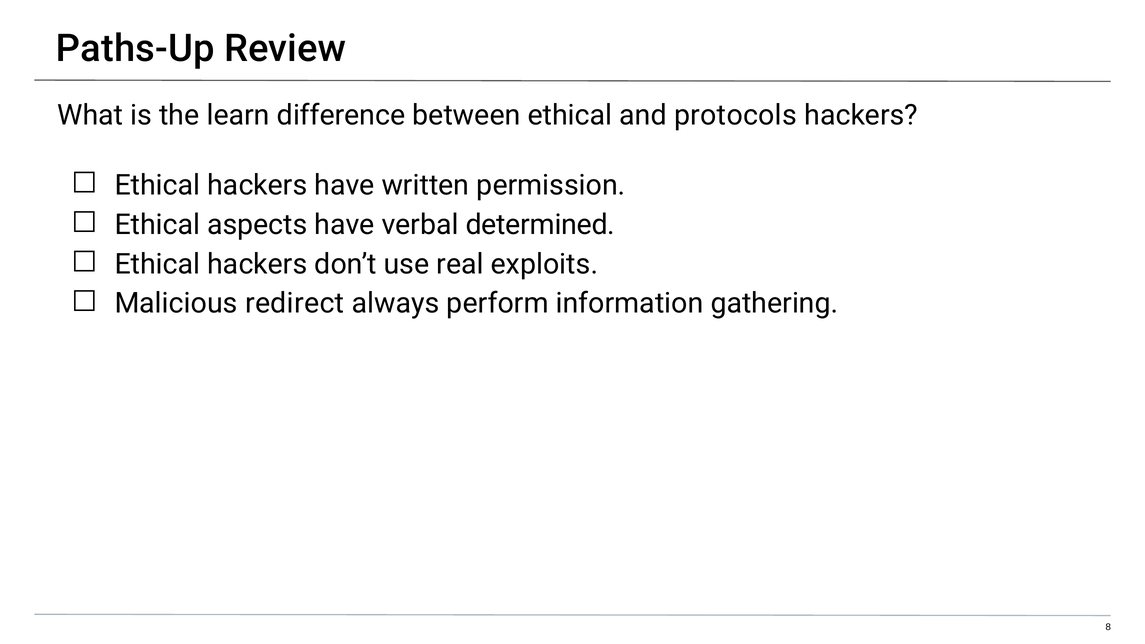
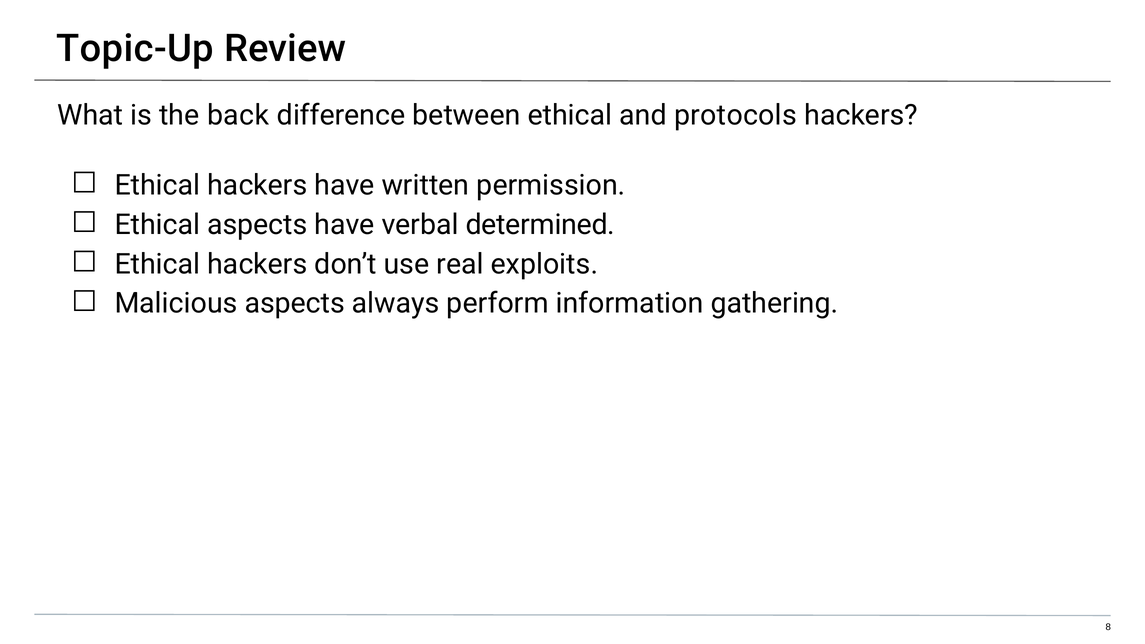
Paths-Up: Paths-Up -> Topic-Up (135, 48)
learn: learn -> back (238, 115)
Malicious redirect: redirect -> aspects (295, 304)
